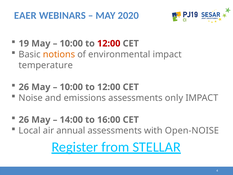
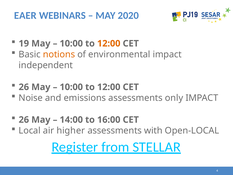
12:00 colour: red -> orange (109, 43)
temperature: temperature -> independent (46, 65)
annual: annual -> higher (71, 130)
Open-NOISE: Open-NOISE -> Open-LOCAL (192, 130)
